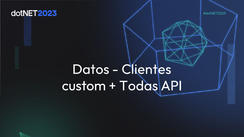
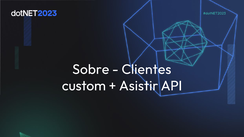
Datos: Datos -> Sobre (91, 69)
Todas: Todas -> Asistir (139, 86)
